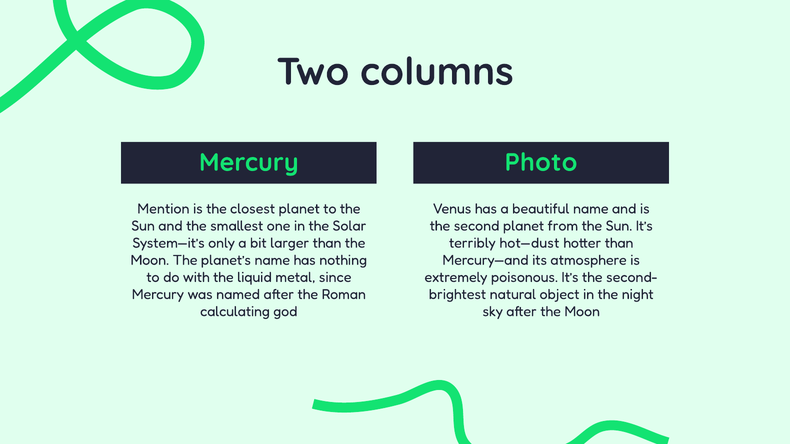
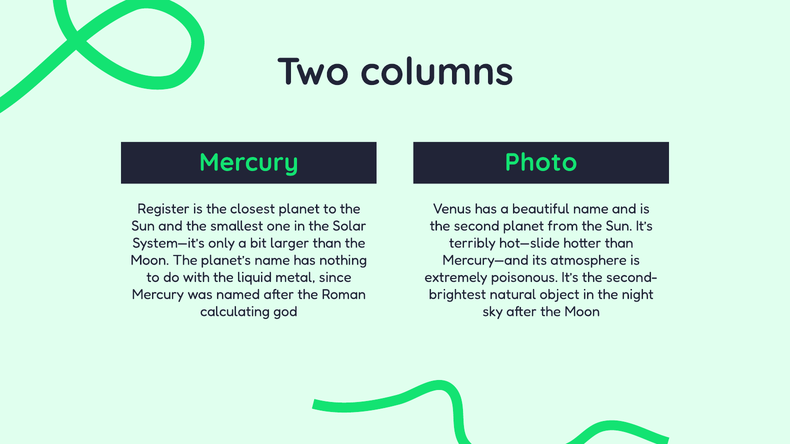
Mention: Mention -> Register (163, 209)
hot—dust: hot—dust -> hot—slide (529, 243)
